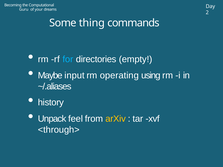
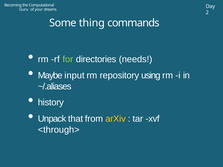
for colour: light blue -> light green (68, 59)
empty: empty -> needs (136, 59)
operating: operating -> repository (119, 76)
feel: feel -> that (76, 119)
